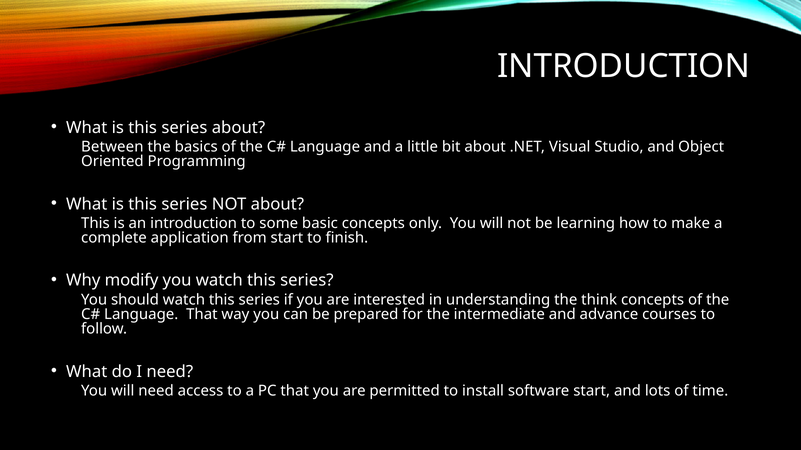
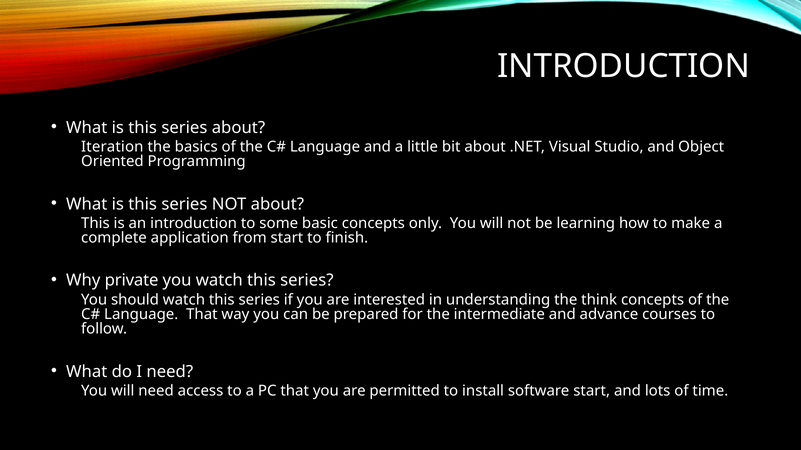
Between: Between -> Iteration (112, 147)
modify: modify -> private (132, 281)
